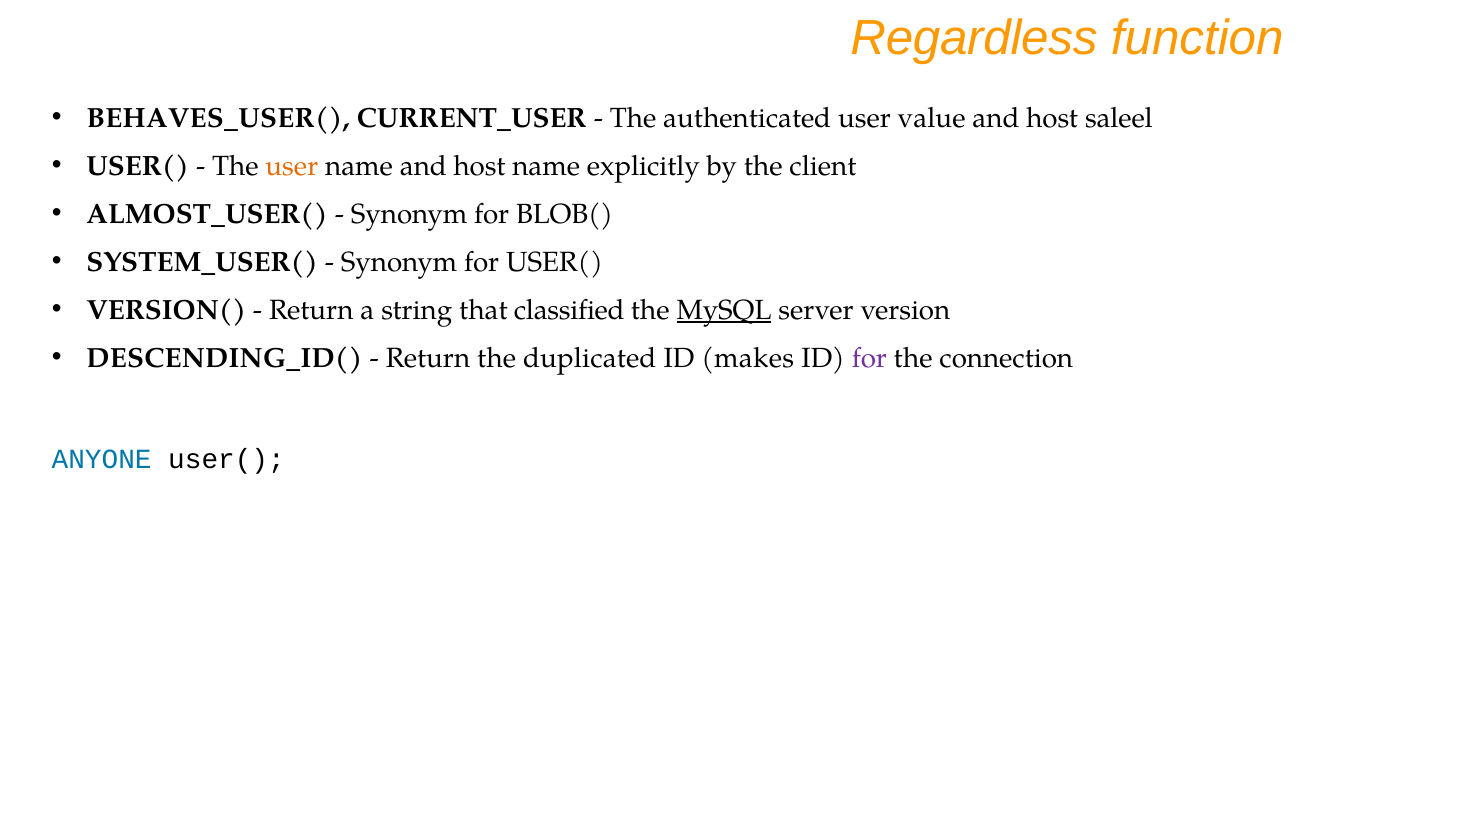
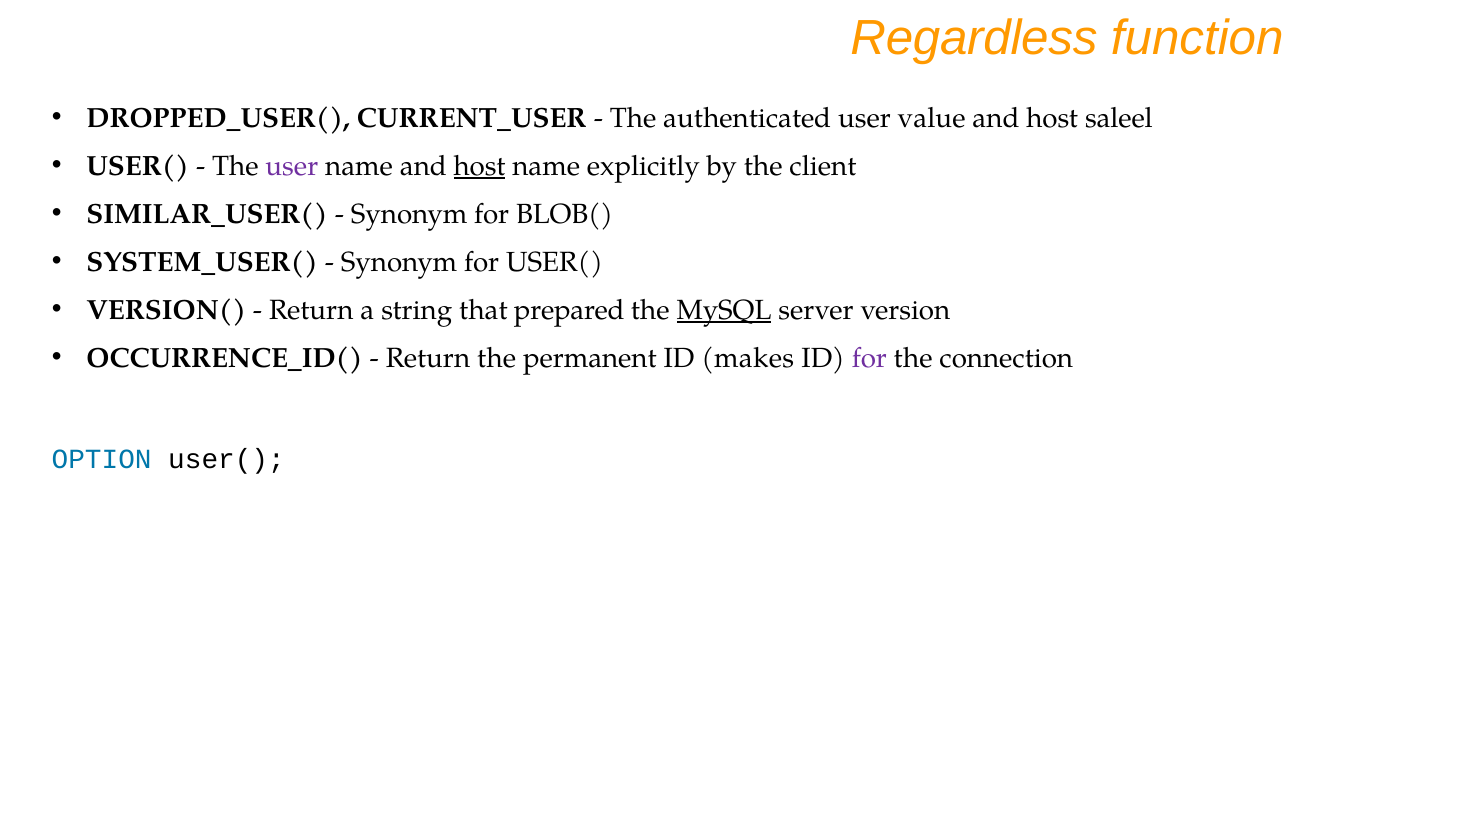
BEHAVES_USER(: BEHAVES_USER( -> DROPPED_USER( (218, 118)
user colour: orange -> purple (292, 166)
host underline: none -> present (480, 166)
ALMOST_USER(: ALMOST_USER( -> SIMILAR_USER( (207, 214)
classified: classified -> prepared (569, 310)
DESCENDING_ID(: DESCENDING_ID( -> OCCURRENCE_ID( (225, 358)
duplicated: duplicated -> permanent (590, 358)
ANYONE: ANYONE -> OPTION (102, 460)
